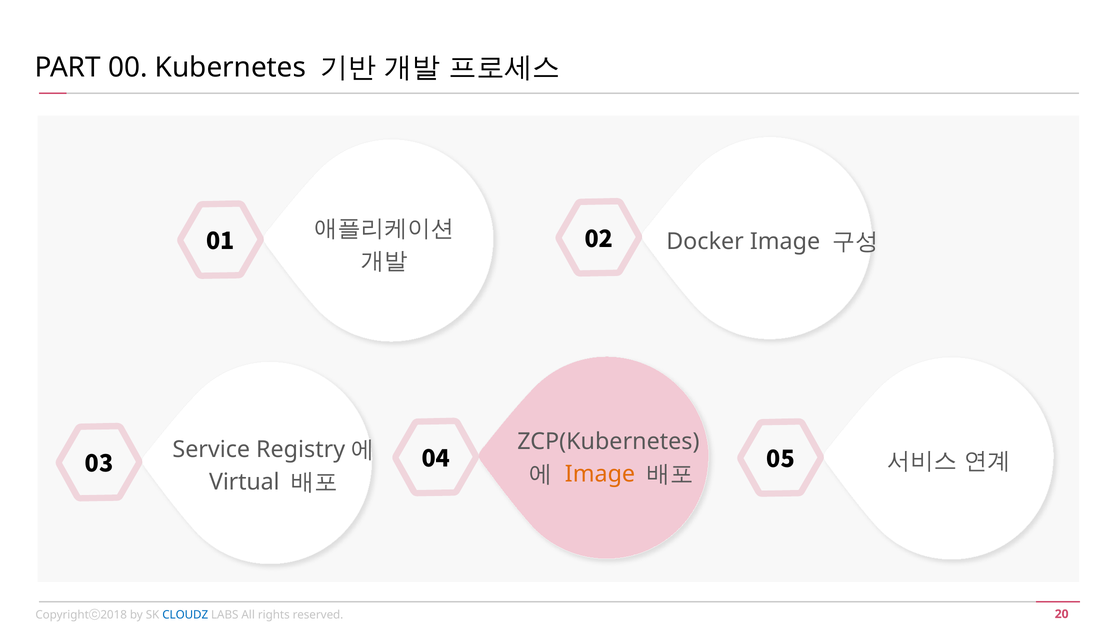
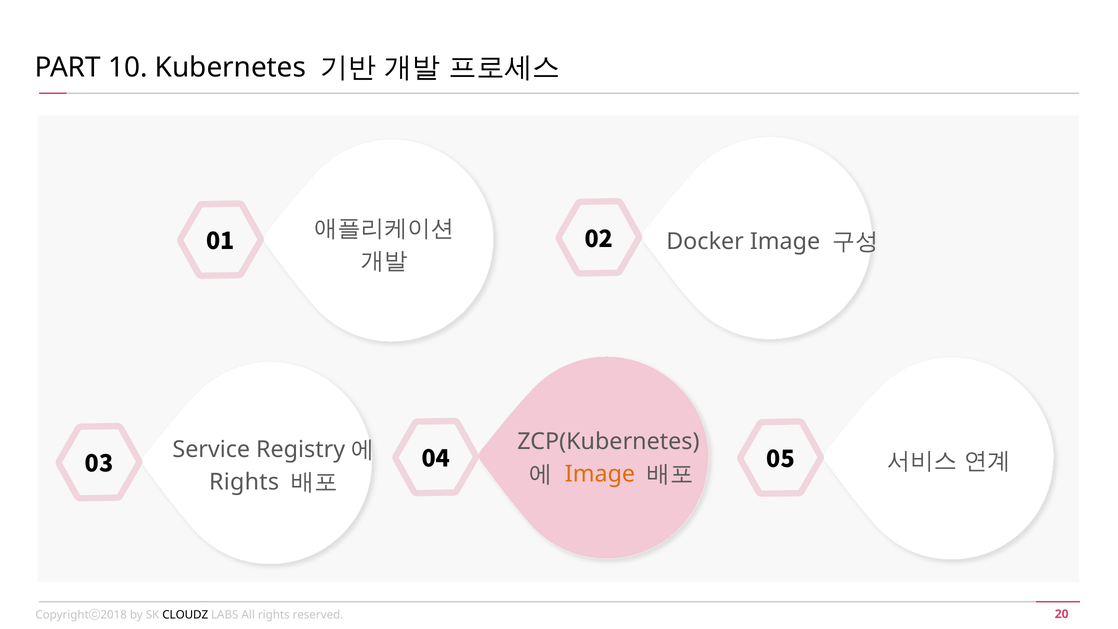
00: 00 -> 10 (128, 68)
Virtual: Virtual -> Rights (244, 482)
CLOUDZ colour: blue -> black (185, 615)
